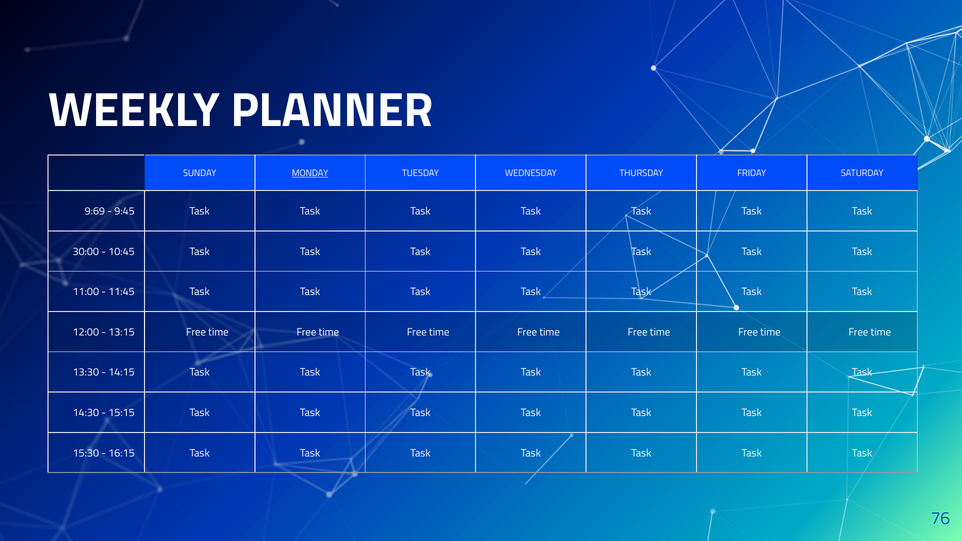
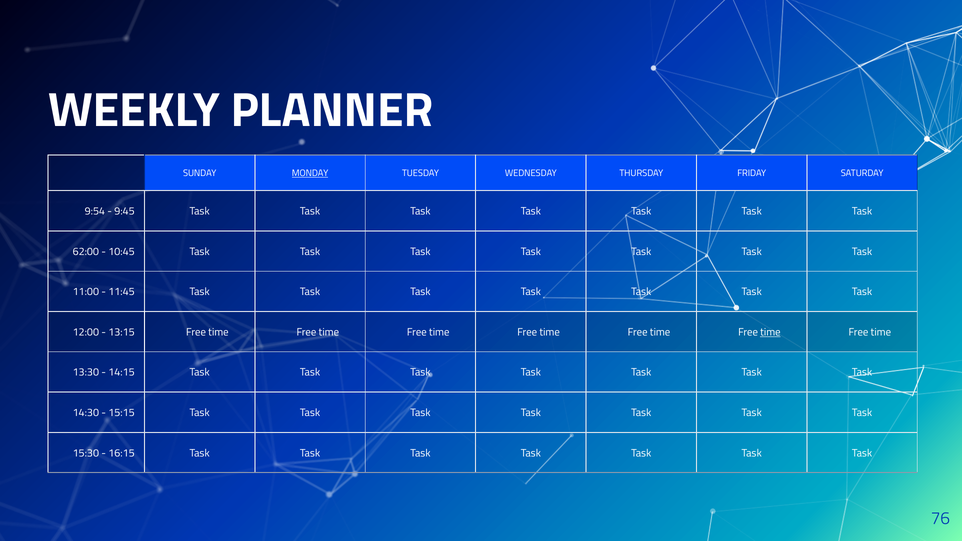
9:69: 9:69 -> 9:54 (95, 211)
30:00: 30:00 -> 62:00 (86, 252)
time underline: none -> present (770, 332)
